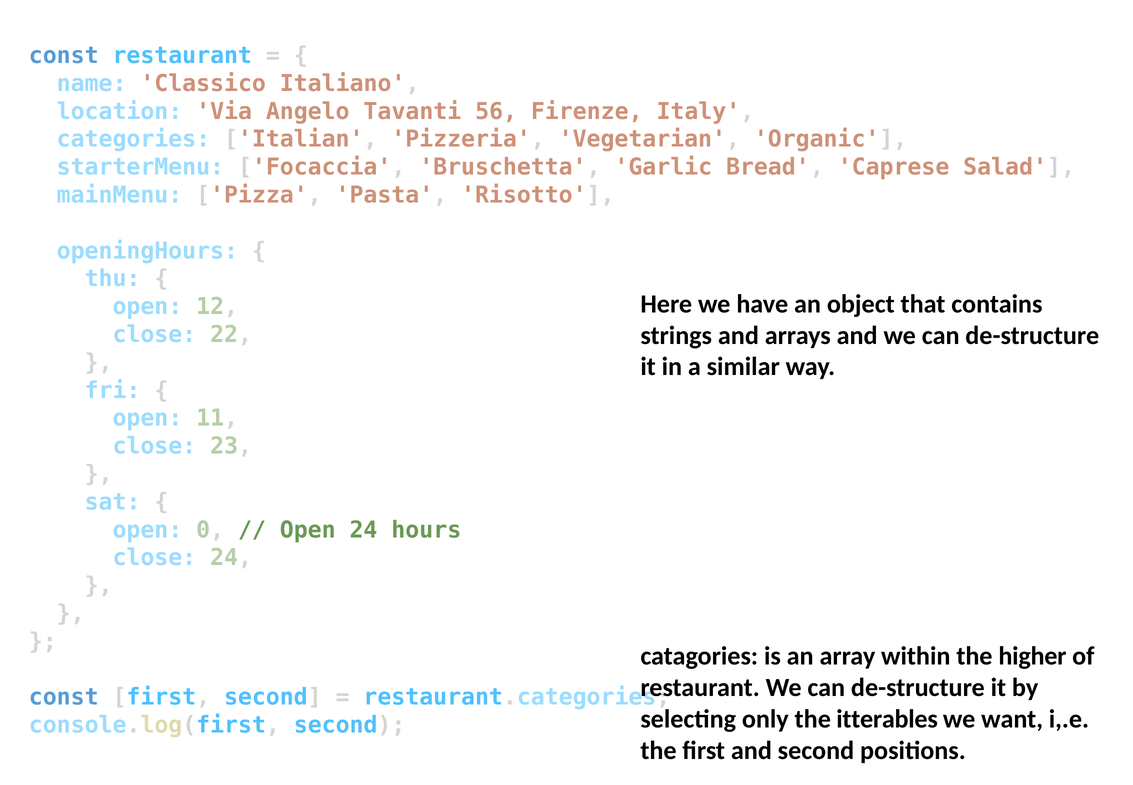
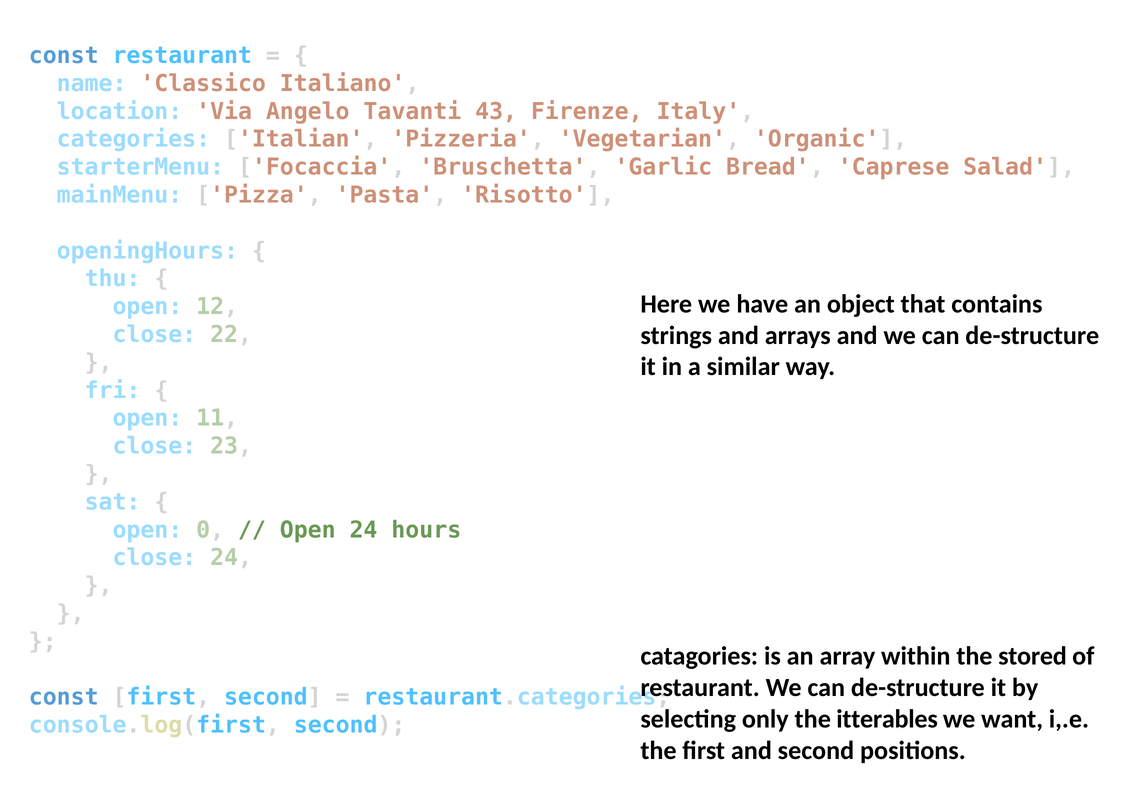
56: 56 -> 43 (496, 111)
higher: higher -> stored (1032, 656)
